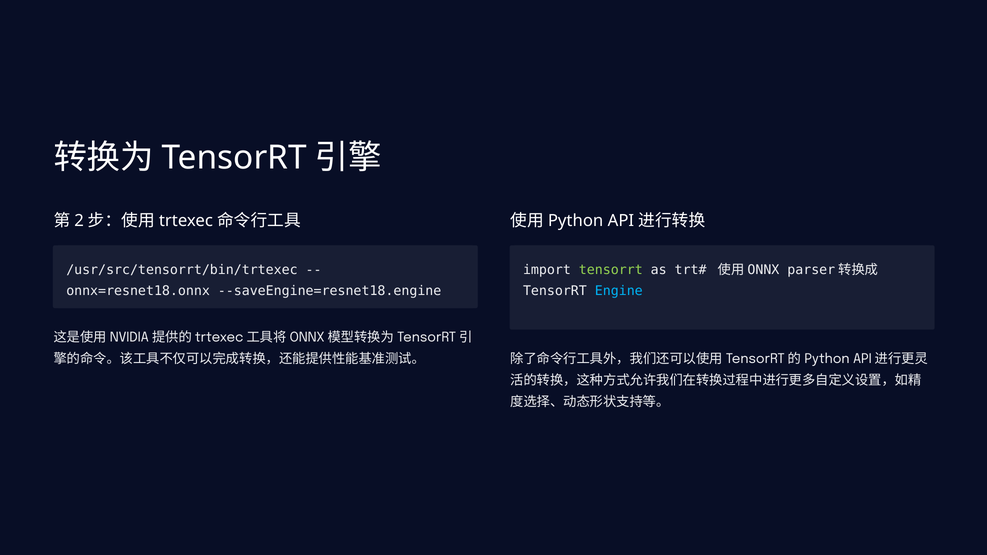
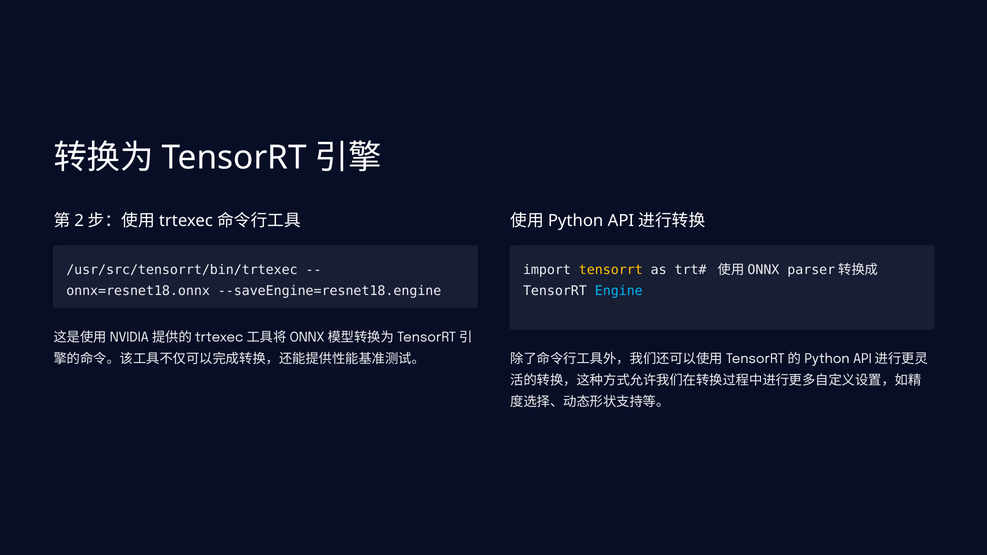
tensorrt colour: light green -> yellow (611, 270)
